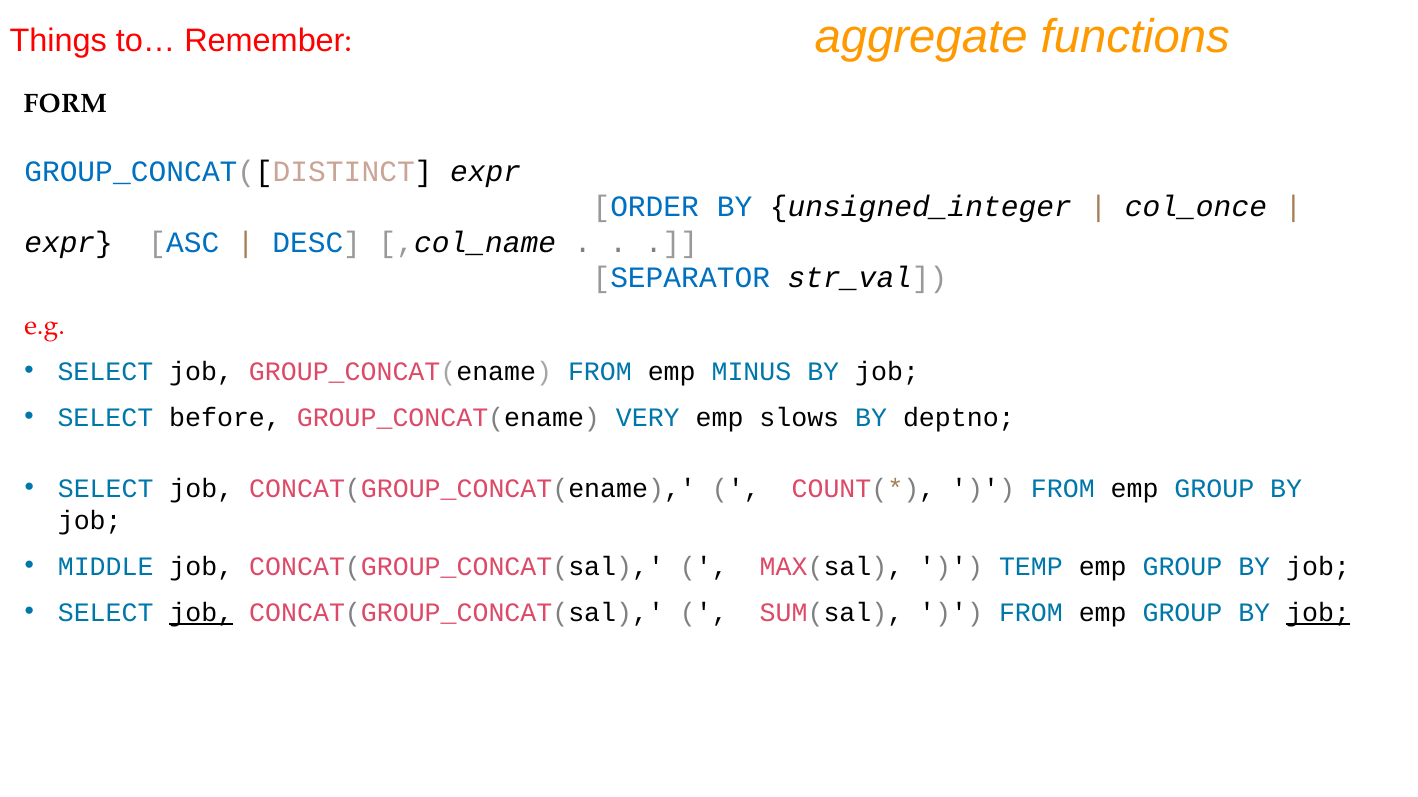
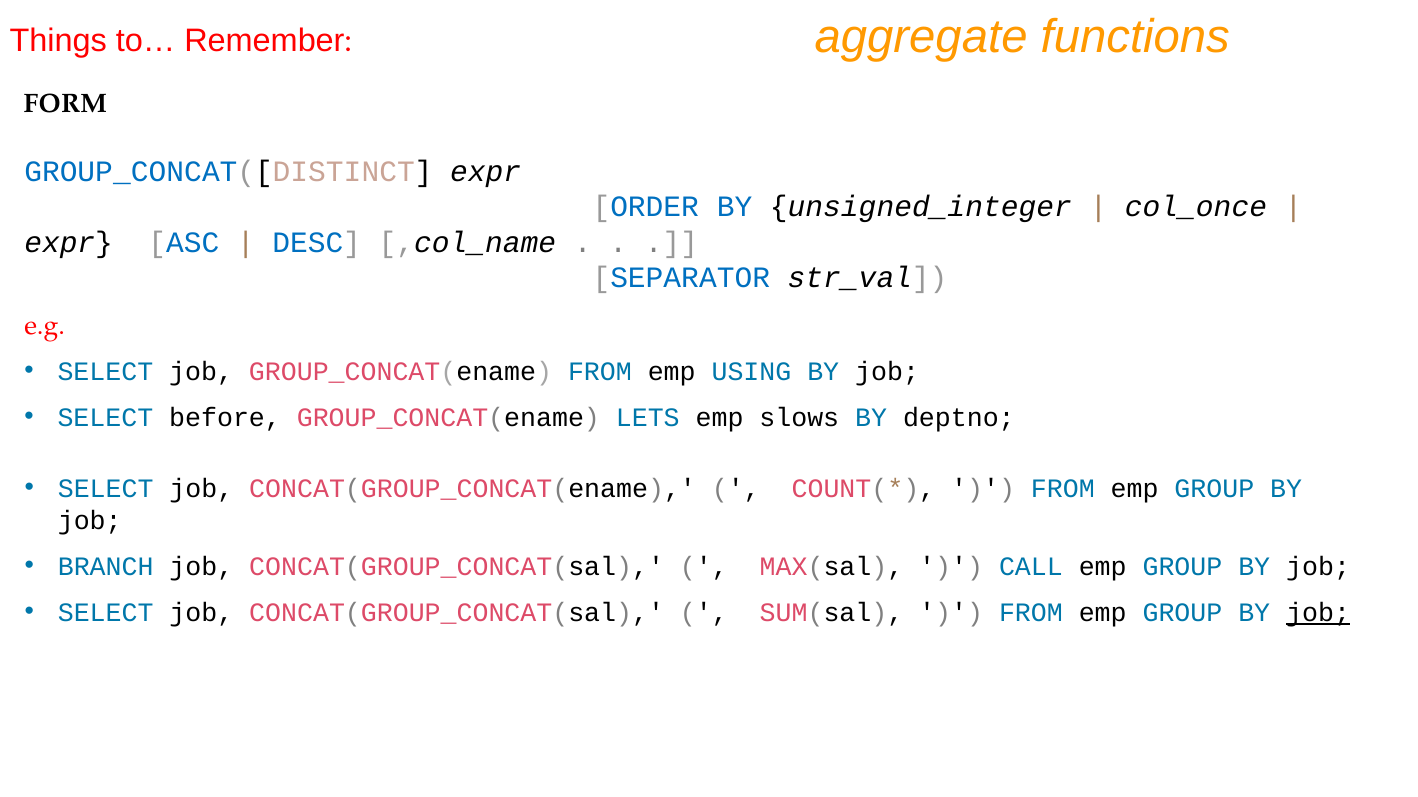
MINUS: MINUS -> USING (751, 372)
VERY: VERY -> LETS (648, 418)
MIDDLE: MIDDLE -> BRANCH (106, 567)
TEMP: TEMP -> CALL (1031, 567)
job underline: present -> none (201, 613)
